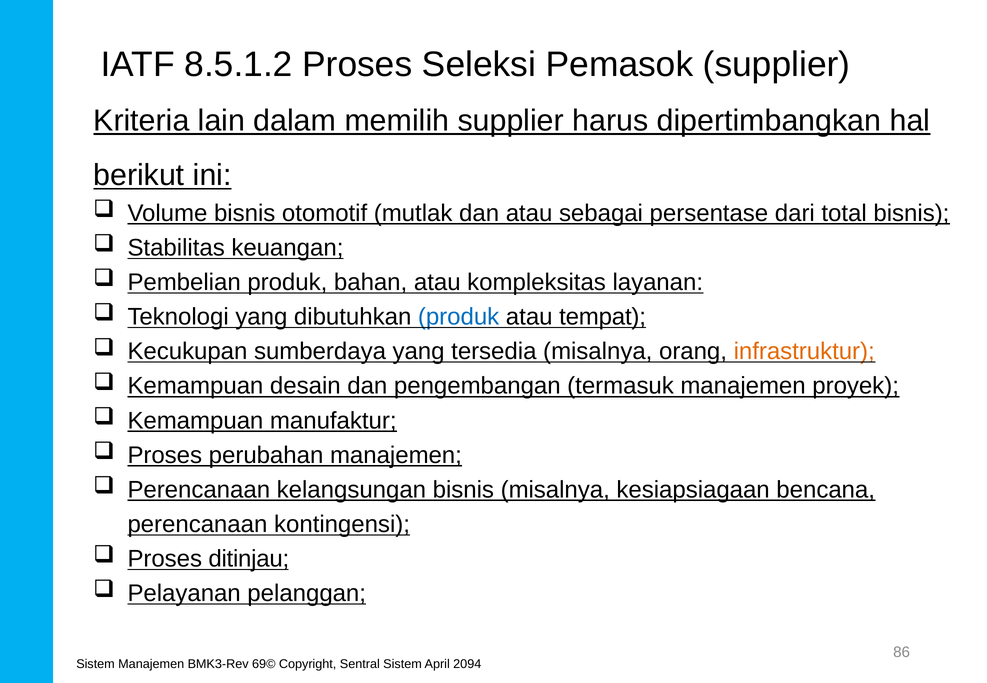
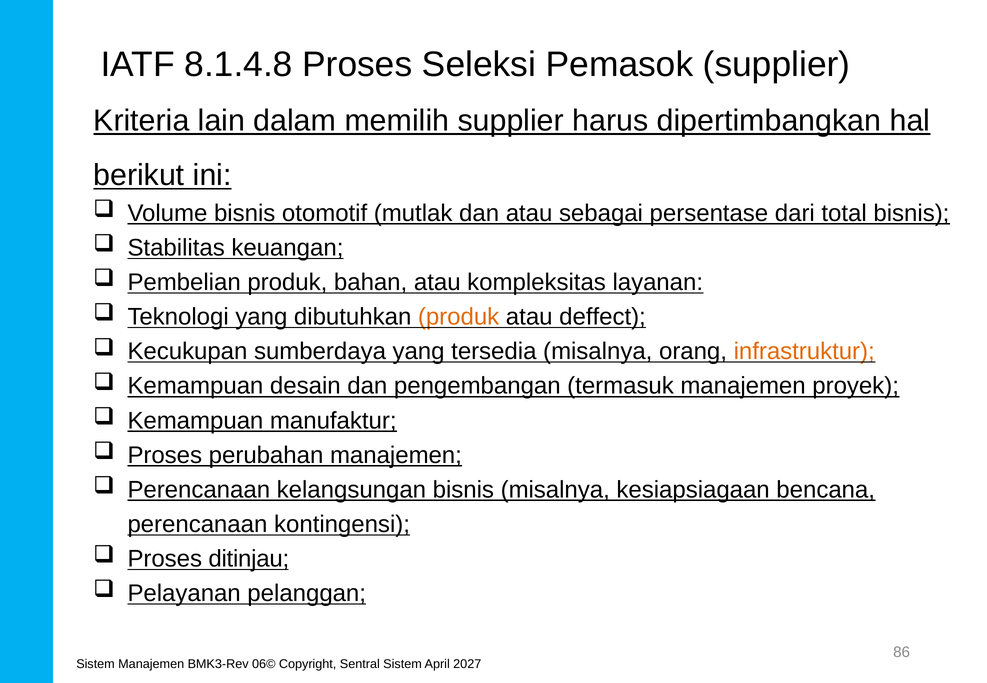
8.5.1.2: 8.5.1.2 -> 8.1.4.8 (238, 65)
produk colour: blue -> orange (459, 317)
tempat: tempat -> deffect (603, 317)
69©: 69© -> 06© (264, 664)
2094: 2094 -> 2027 (467, 664)
